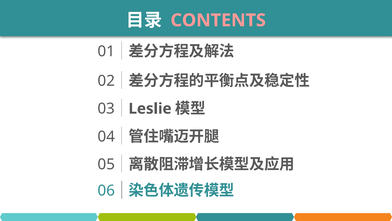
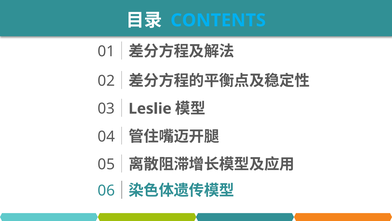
CONTENTS colour: pink -> light blue (218, 20)
